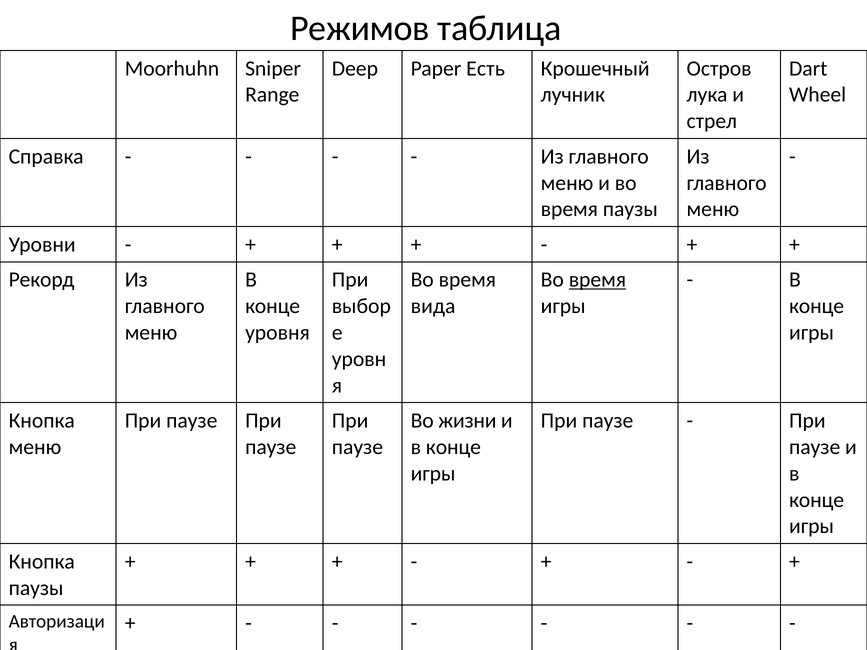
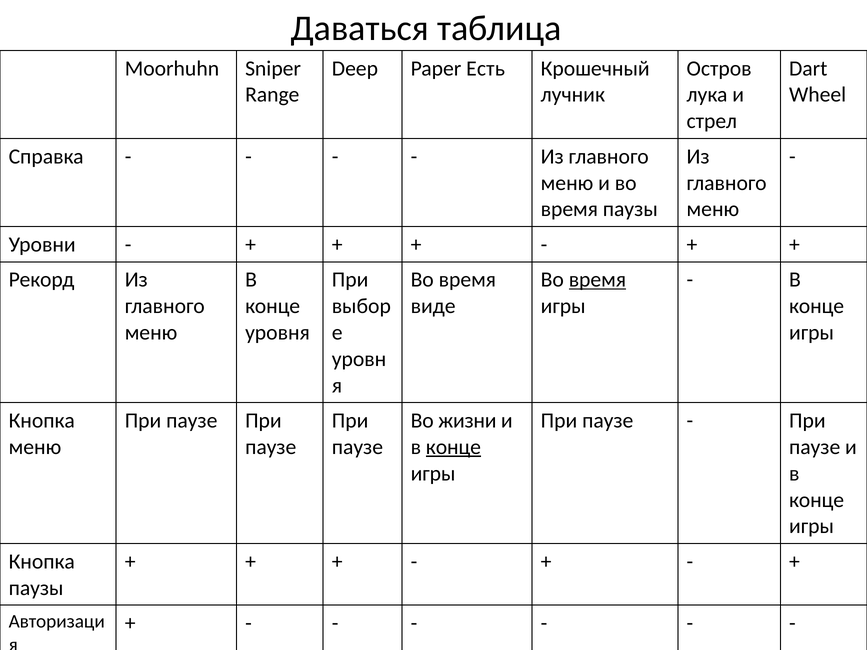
Режимов: Режимов -> Даваться (360, 28)
вида: вида -> виде (433, 306)
конце underline: none -> present (453, 447)
